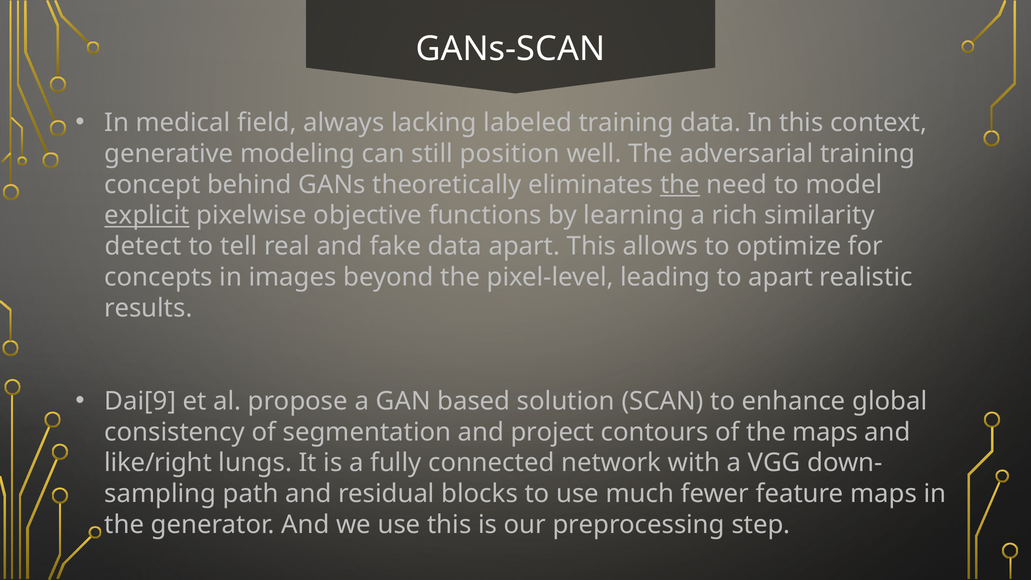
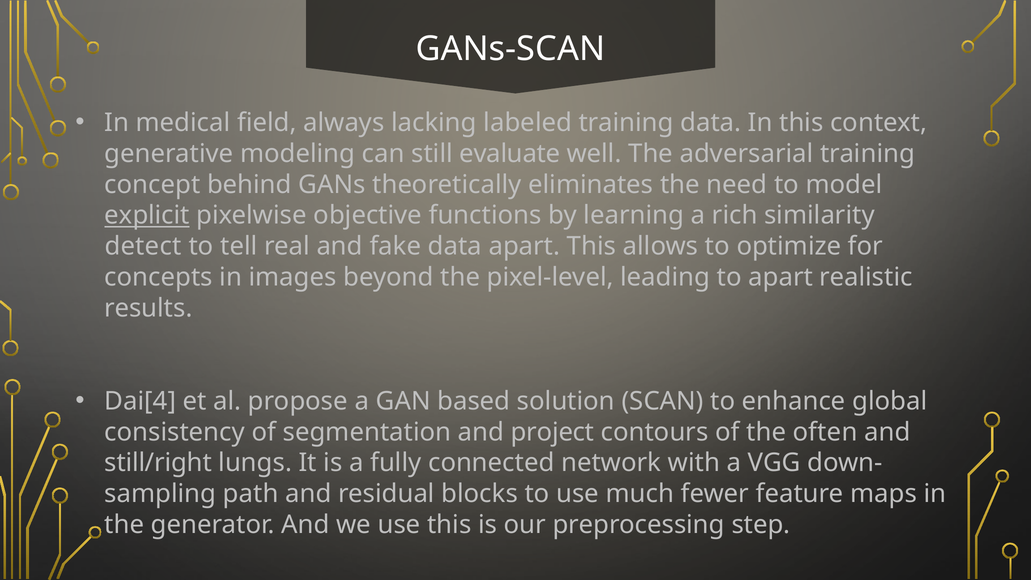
position: position -> evaluate (510, 154)
the underline: present -> none (680, 185)
Dai[9: Dai[9 -> Dai[4 (140, 401)
the maps: maps -> often (825, 432)
like/right: like/right -> still/right (158, 463)
